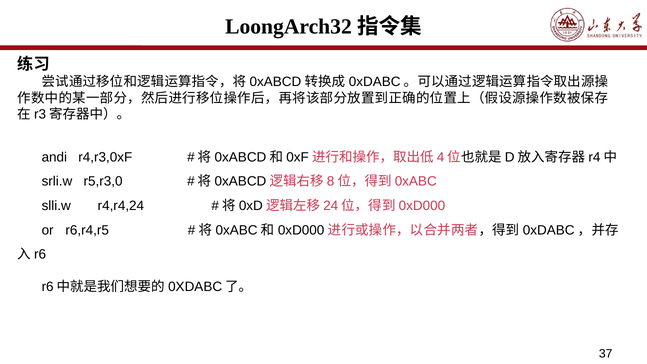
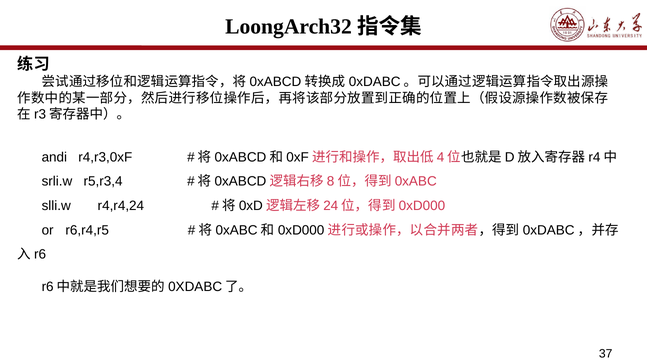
r5,r3,0: r5,r3,0 -> r5,r3,4 (103, 181)
